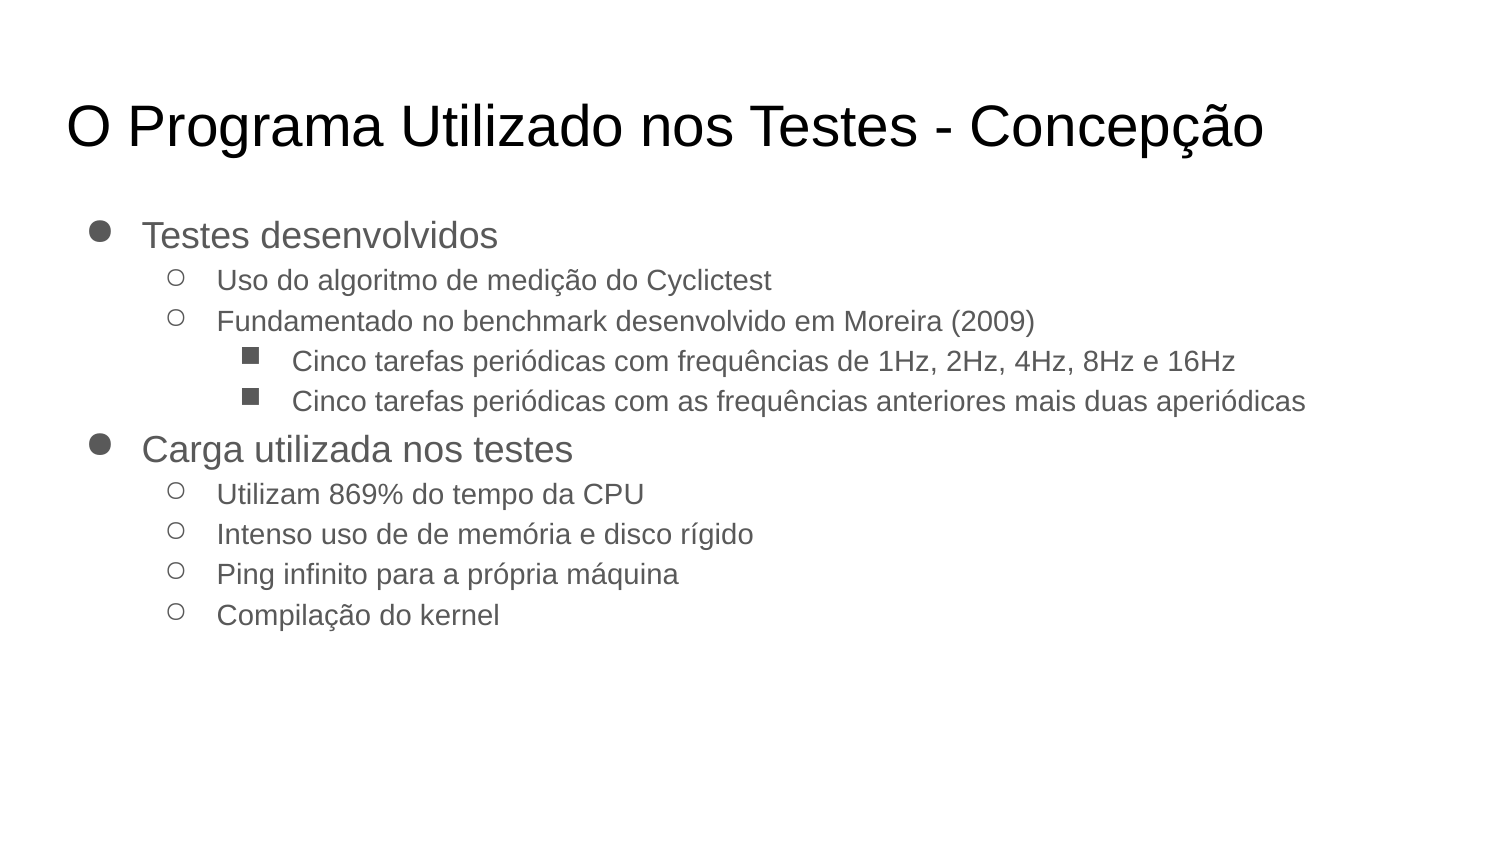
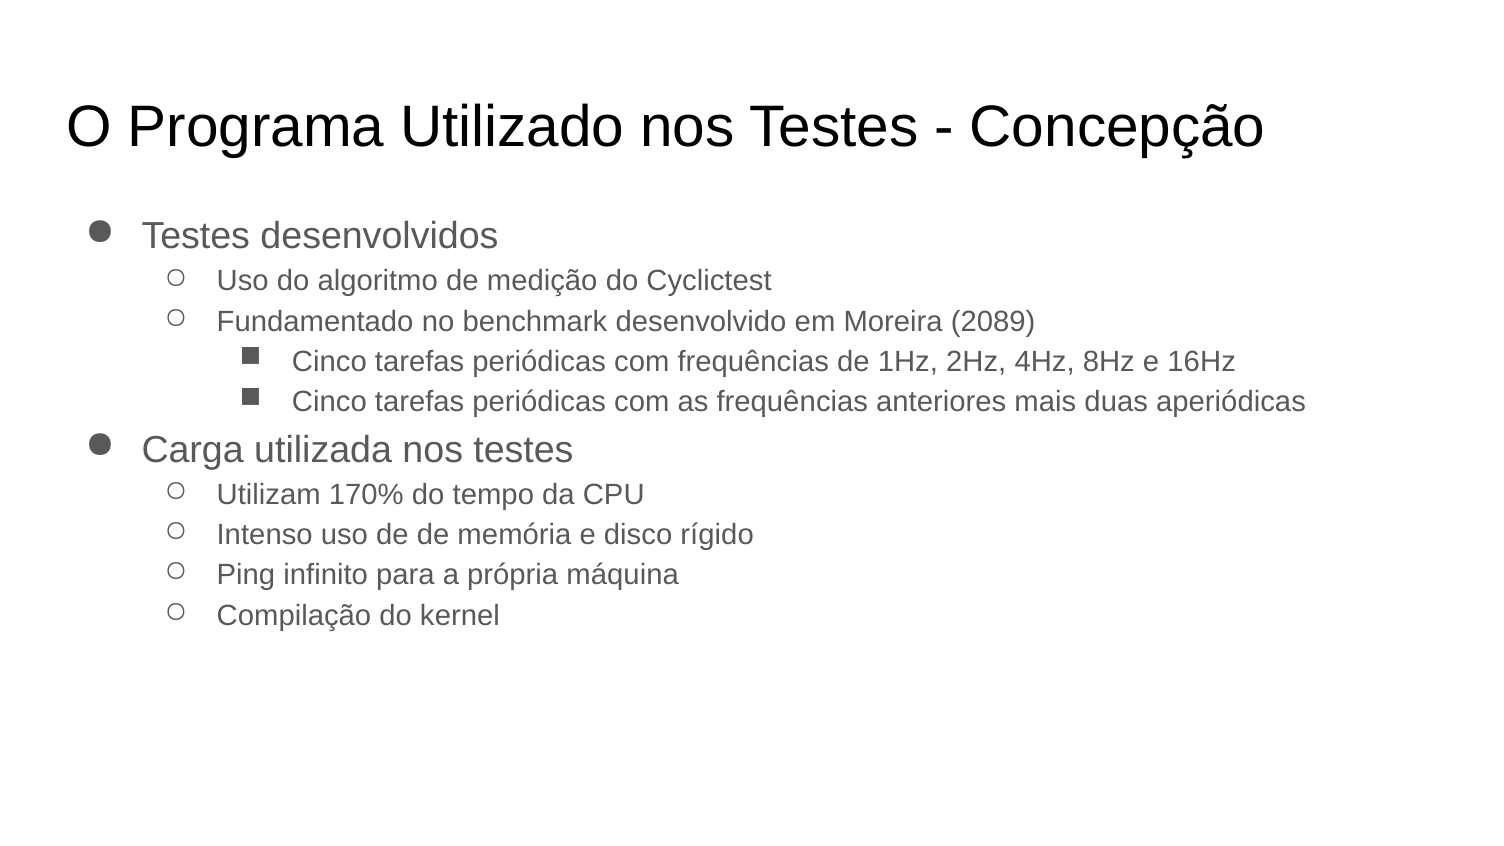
2009: 2009 -> 2089 (993, 322)
869%: 869% -> 170% (366, 494)
